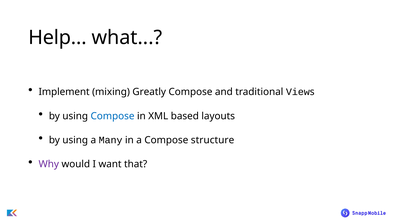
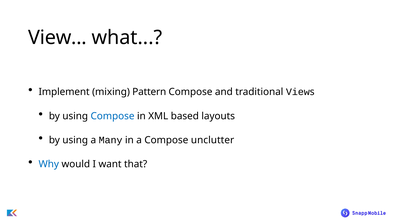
Help: Help -> View (57, 38)
Greatly: Greatly -> Pattern (149, 92)
structure: structure -> unclutter (213, 140)
Why colour: purple -> blue (49, 164)
